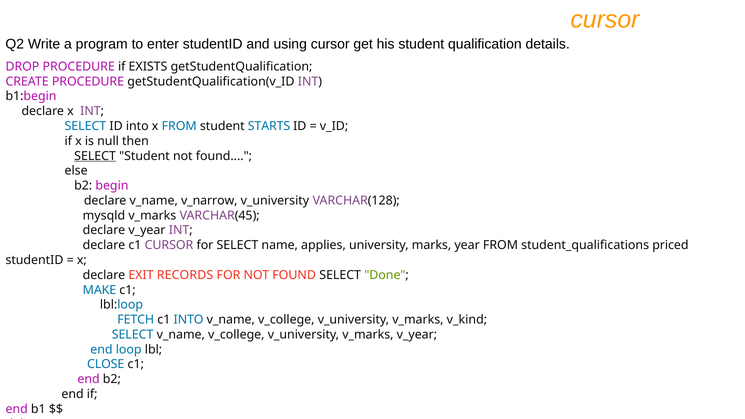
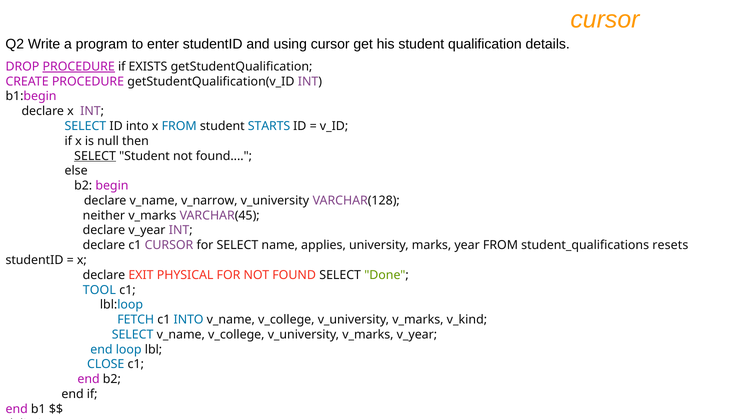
PROCEDURE underline: none -> present (79, 67)
mysqld: mysqld -> neither (104, 216)
priced: priced -> resets (670, 245)
RECORDS: RECORDS -> PHYSICAL (185, 275)
MAKE: MAKE -> TOOL (99, 290)
